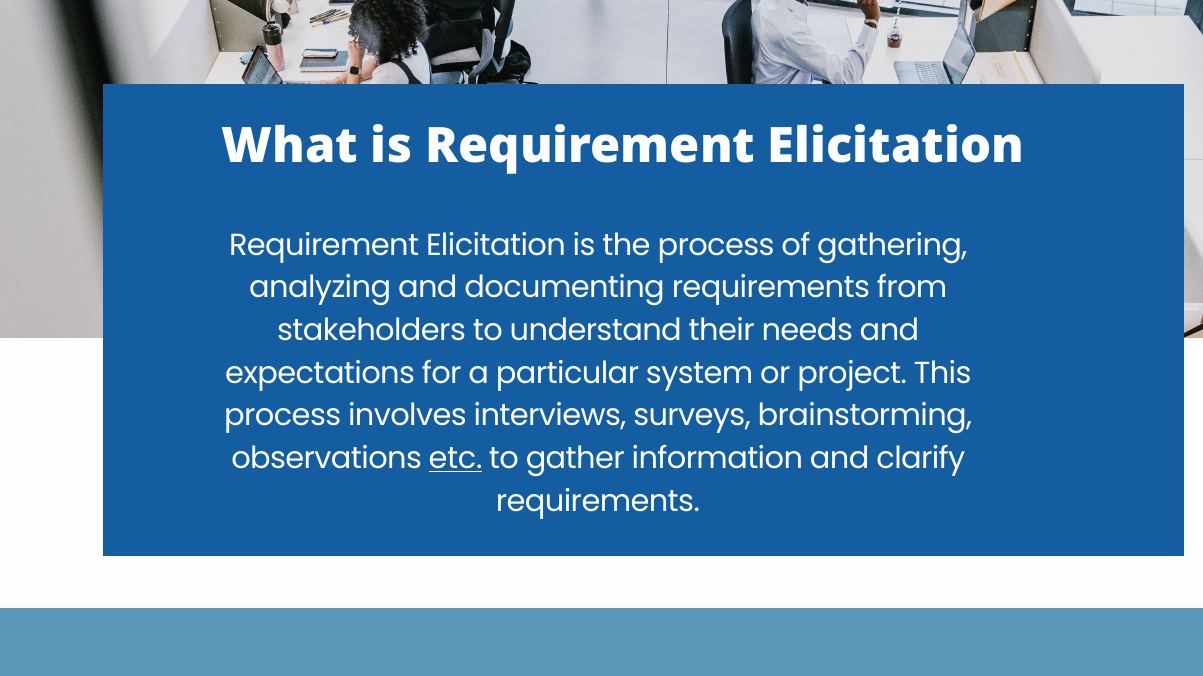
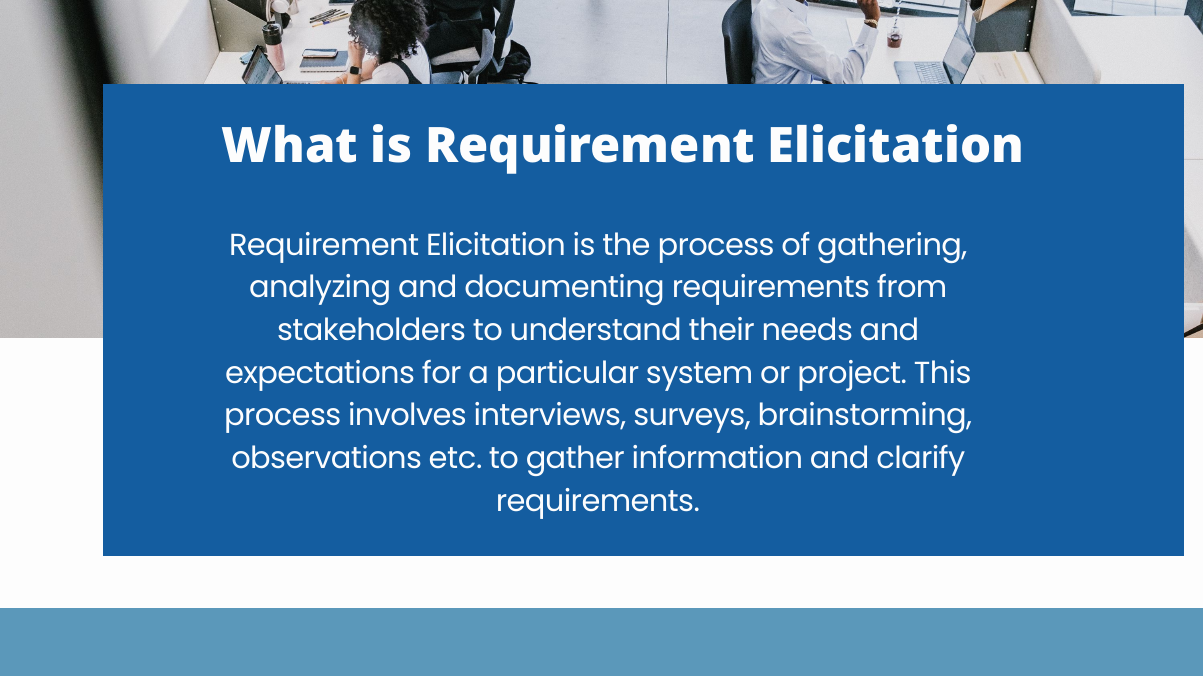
etc underline: present -> none (456, 459)
